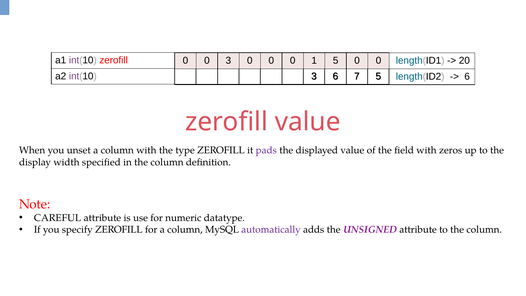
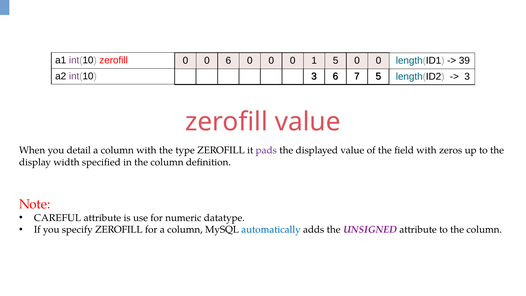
0 3: 3 -> 6 (228, 61)
20: 20 -> 39 (464, 61)
6: 6 -> 3 (467, 77)
unset: unset -> detail (79, 150)
automatically colour: purple -> blue (271, 230)
